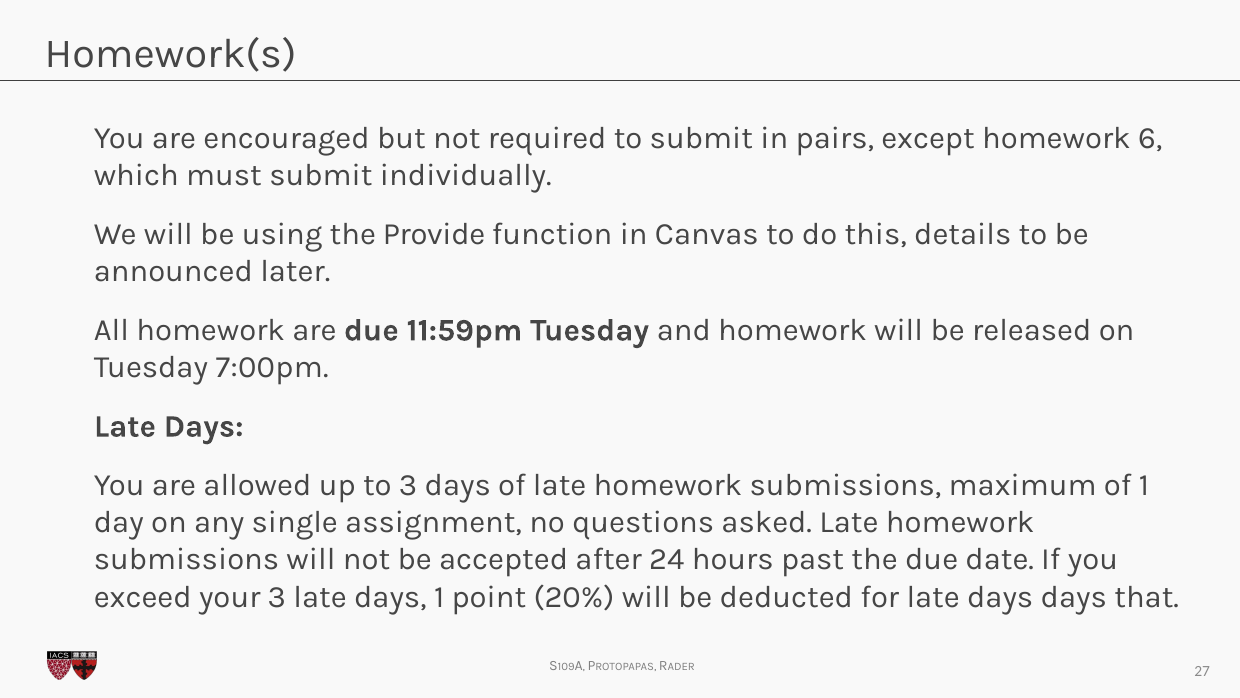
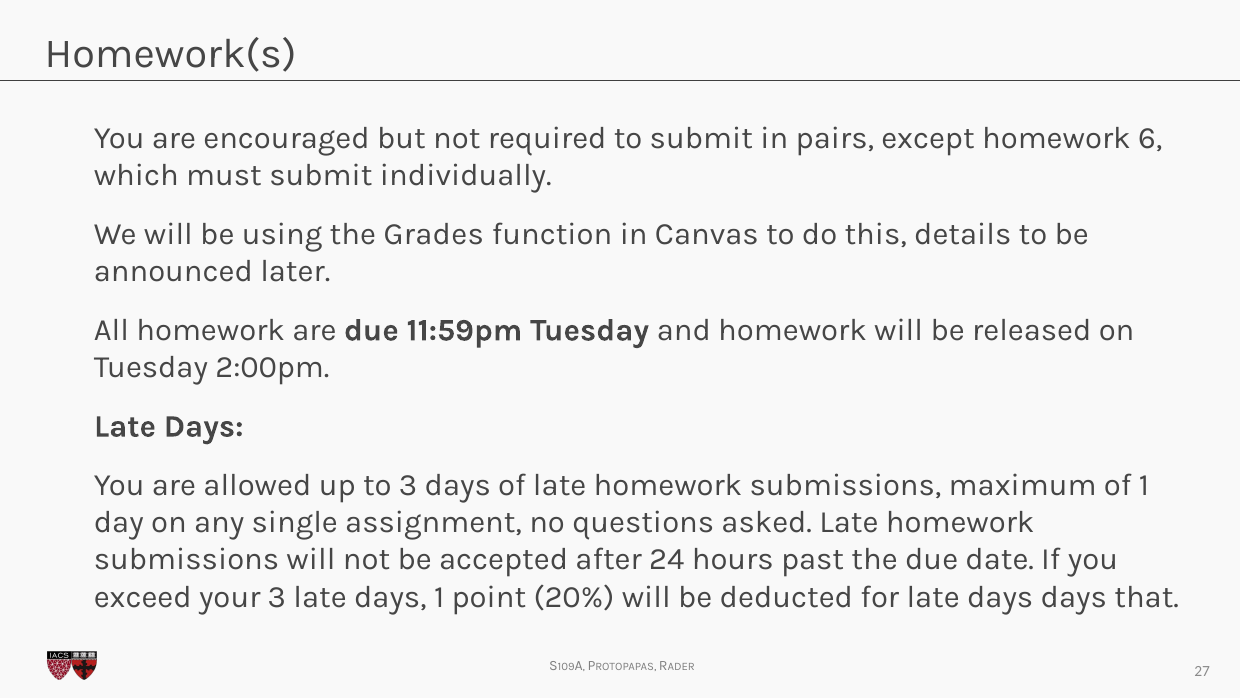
Provide: Provide -> Grades (434, 234)
7:00pm: 7:00pm -> 2:00pm (272, 367)
